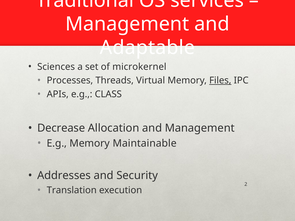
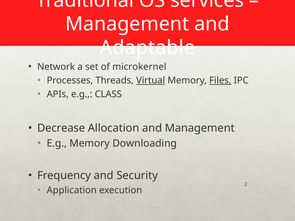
Sciences: Sciences -> Network (56, 67)
Virtual underline: none -> present (151, 81)
Maintainable: Maintainable -> Downloading (145, 143)
Addresses: Addresses -> Frequency (64, 176)
Translation: Translation -> Application (72, 190)
